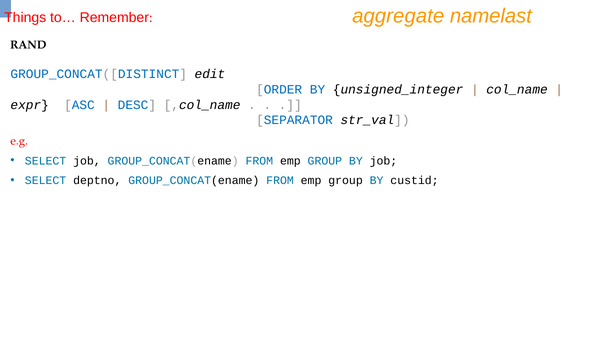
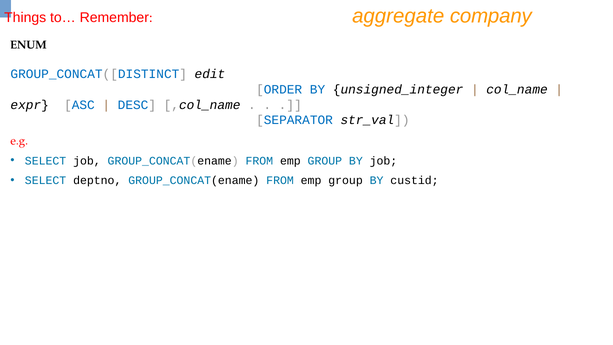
namelast: namelast -> company (491, 16)
RAND: RAND -> ENUM (28, 45)
